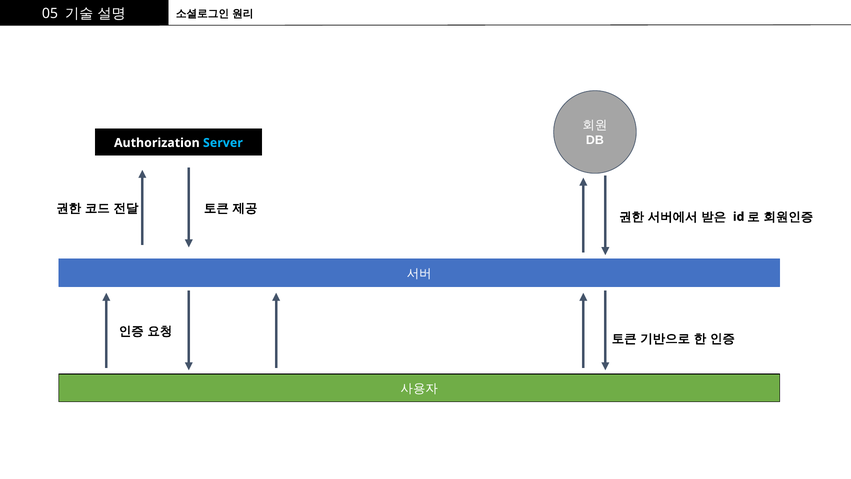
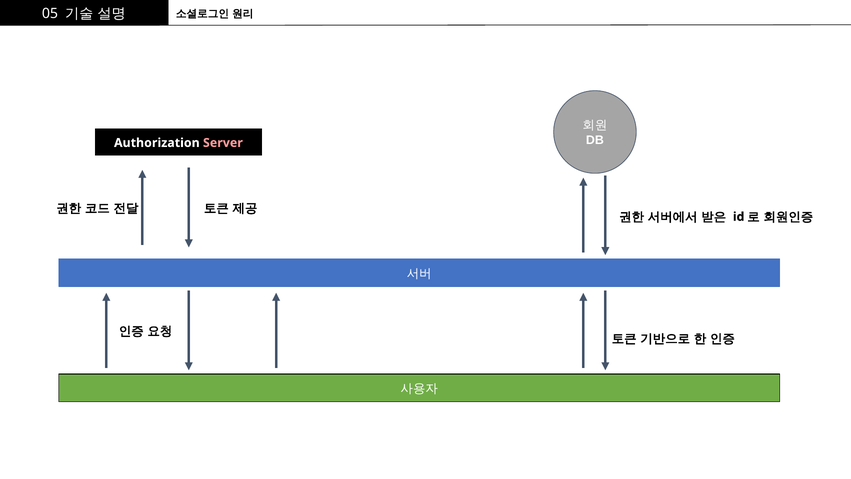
Server colour: light blue -> pink (223, 143)
